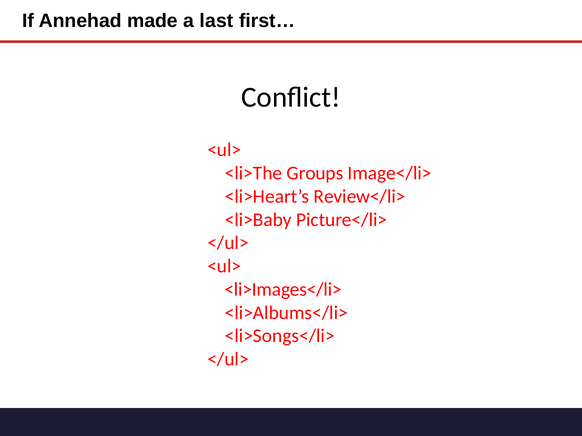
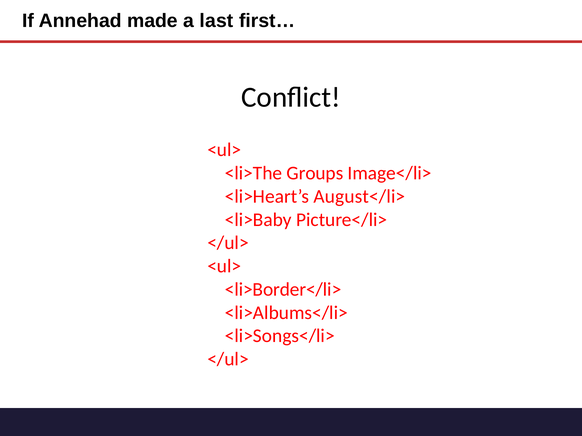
Review</li>: Review</li> -> August</li> (359, 197)
<li>Images</li>: <li>Images</li> -> <li>Border</li> (283, 290)
